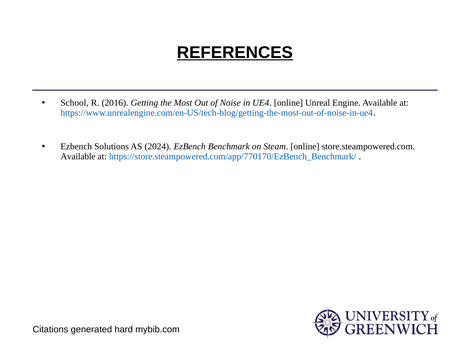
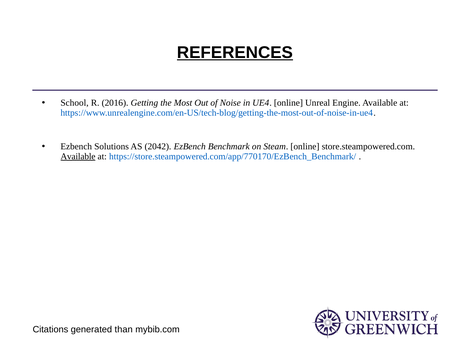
2024: 2024 -> 2042 (158, 147)
Available underline: none -> present (78, 157)
hard: hard -> than (124, 330)
